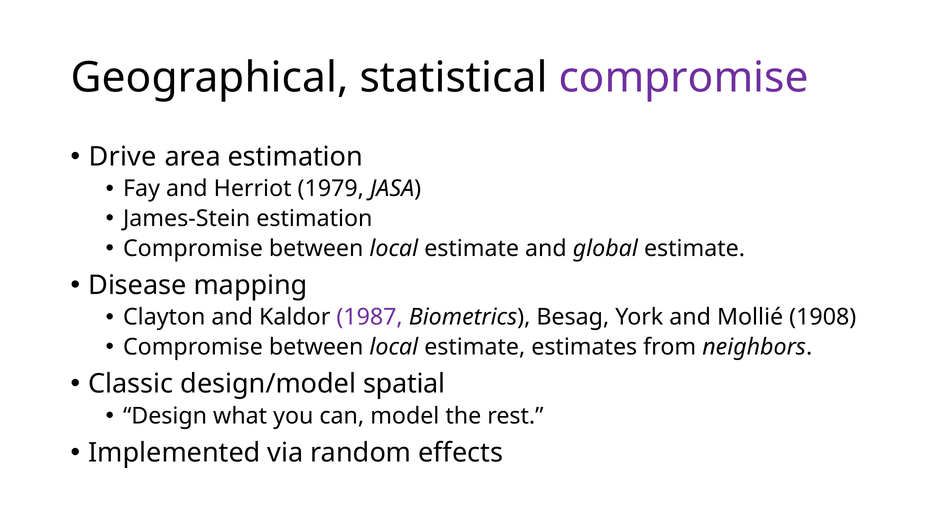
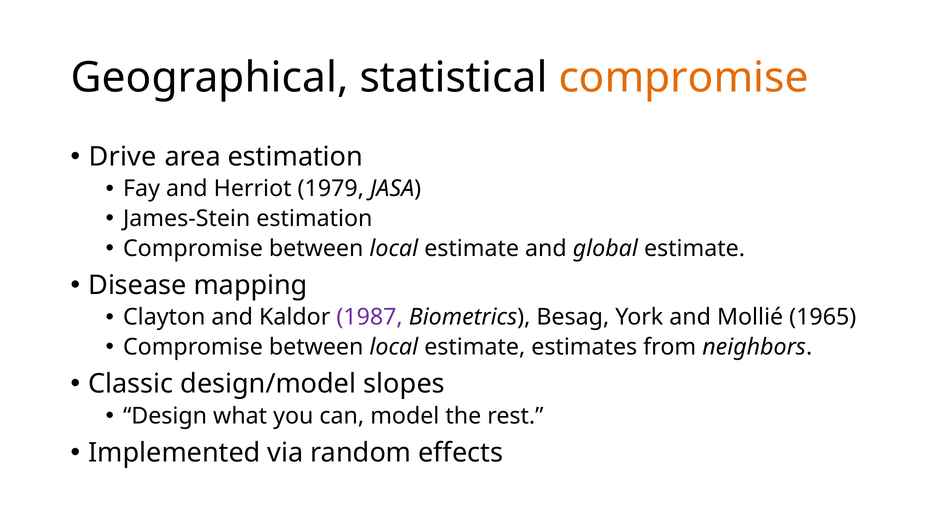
compromise colour: purple -> orange (684, 78)
1908: 1908 -> 1965 (823, 318)
spatial: spatial -> slopes (404, 384)
